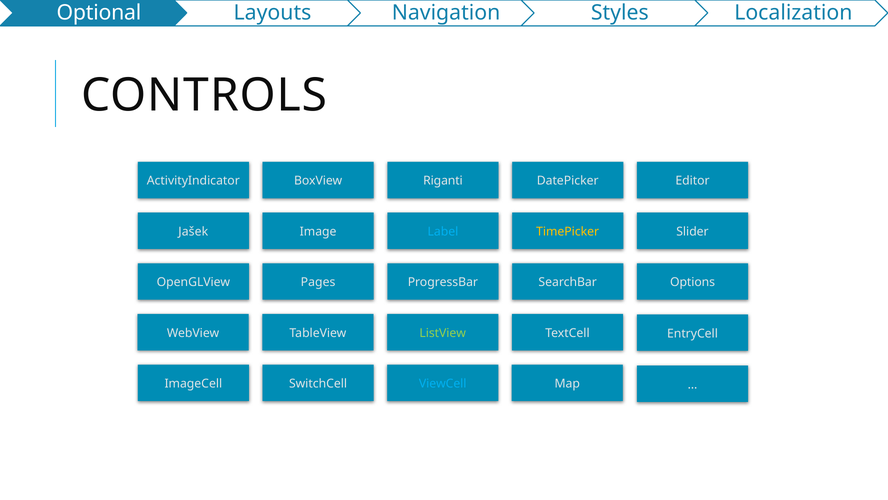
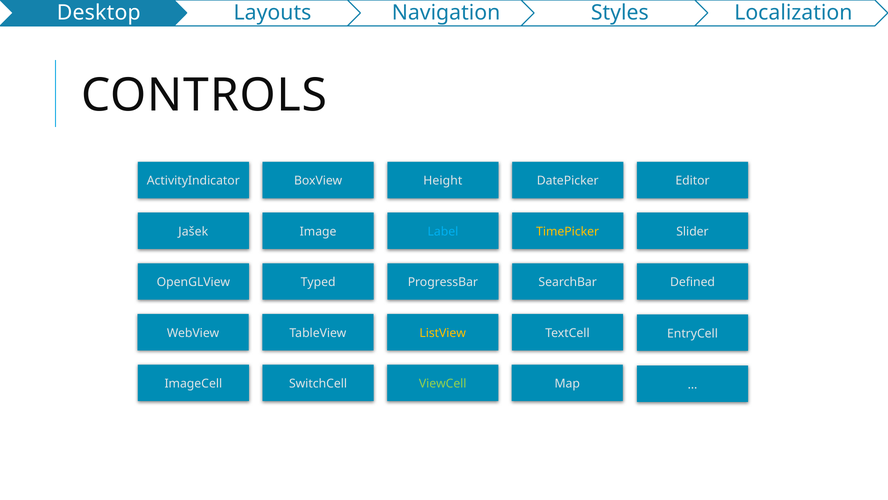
Optional: Optional -> Desktop (99, 13)
Riganti: Riganti -> Height (443, 181)
Pages: Pages -> Typed (318, 282)
Options: Options -> Defined (693, 282)
ListView colour: light green -> yellow (443, 333)
ViewCell colour: light blue -> light green (443, 383)
